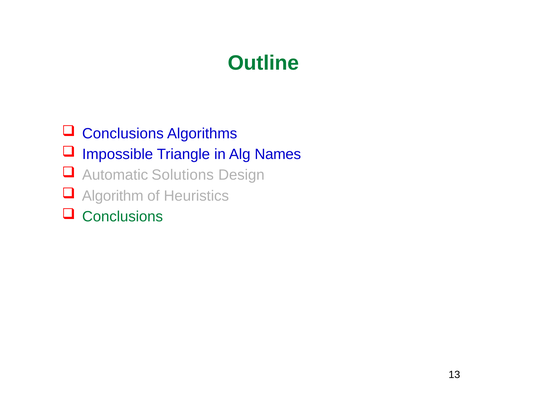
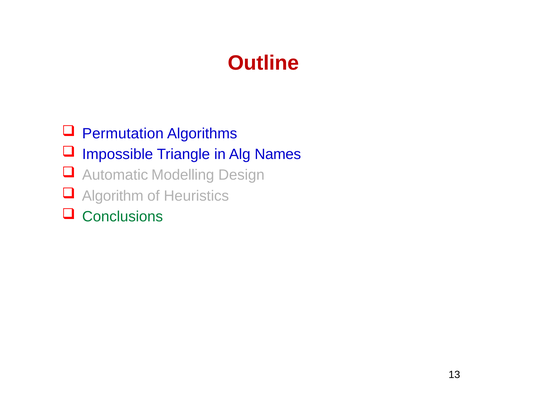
Outline colour: green -> red (263, 63)
Conclusions: Conclusions -> Permutation (123, 133)
Solutions: Solutions -> Modelling (183, 175)
